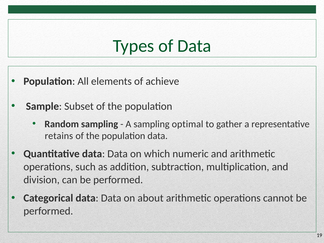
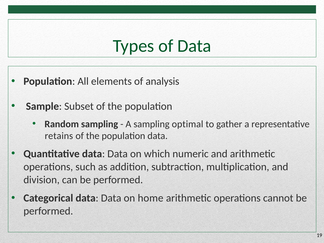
achieve: achieve -> analysis (162, 81)
about: about -> home (151, 198)
